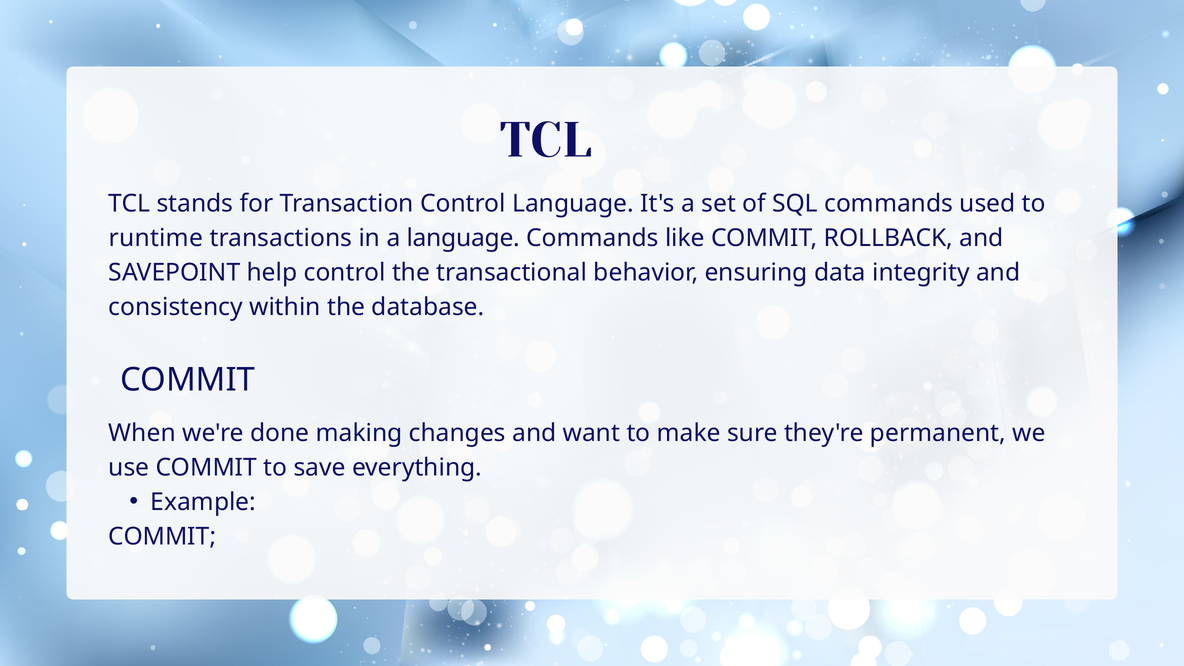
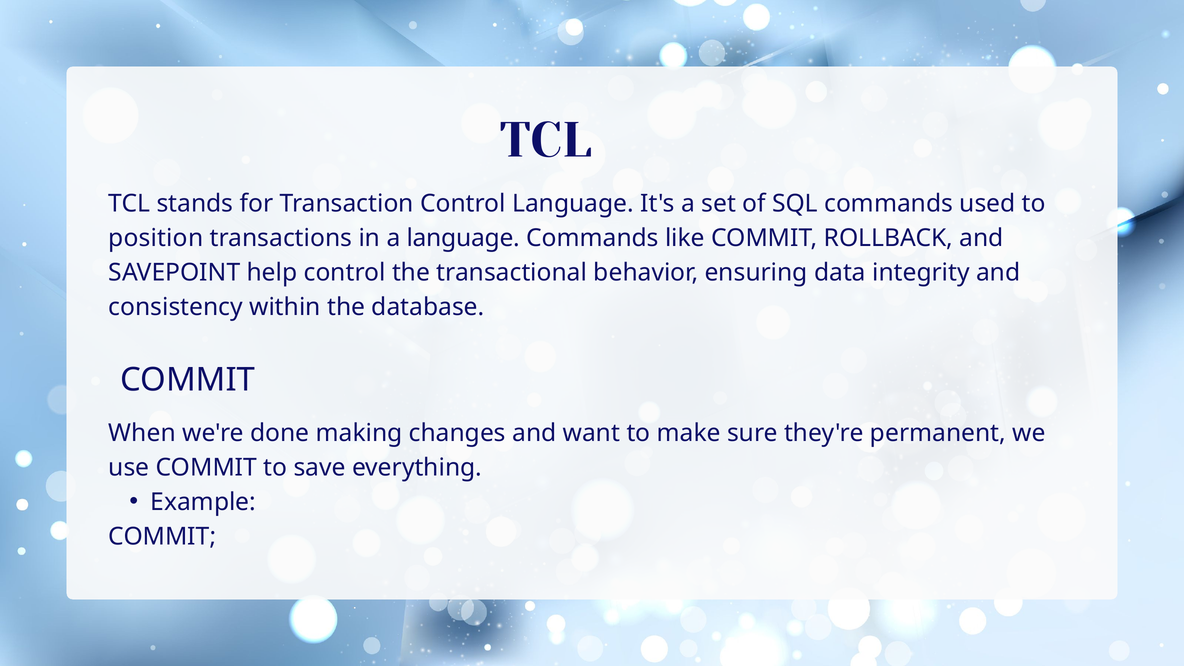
runtime: runtime -> position (156, 238)
